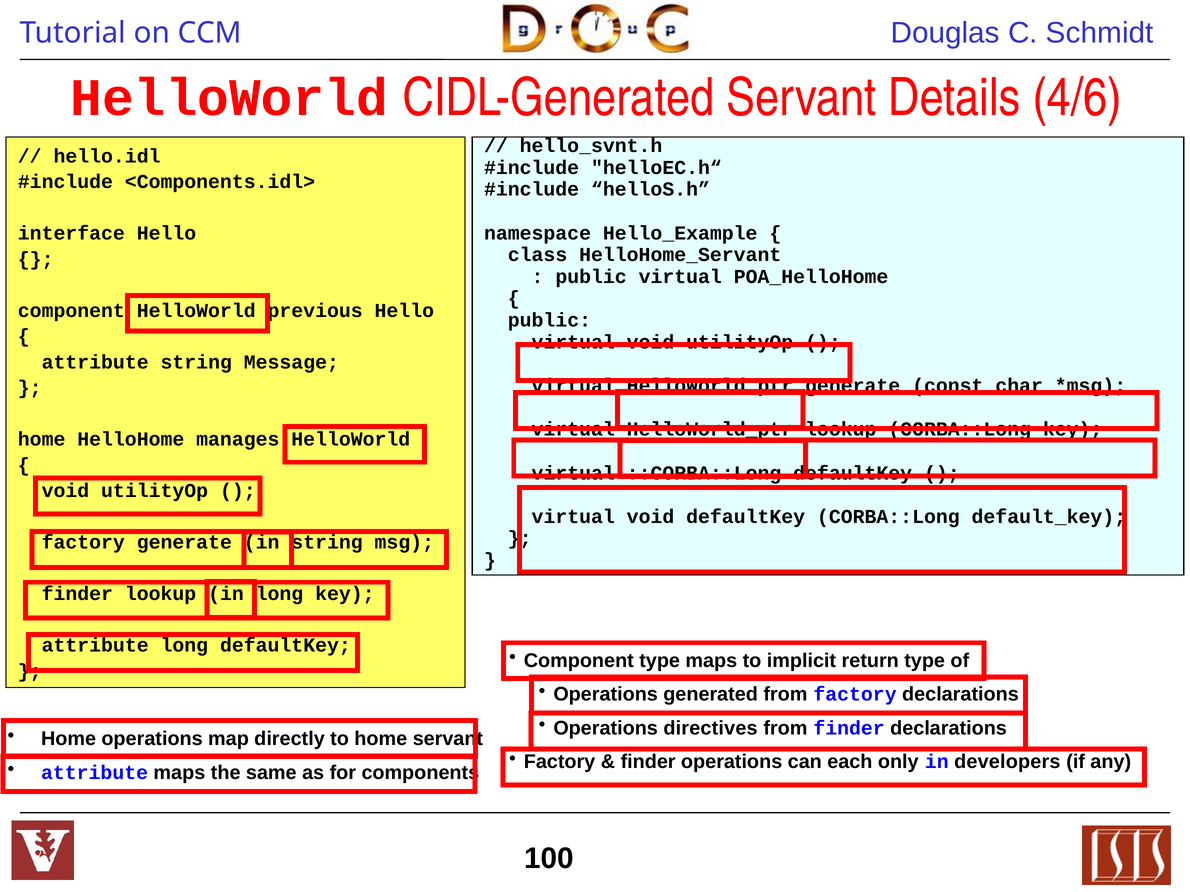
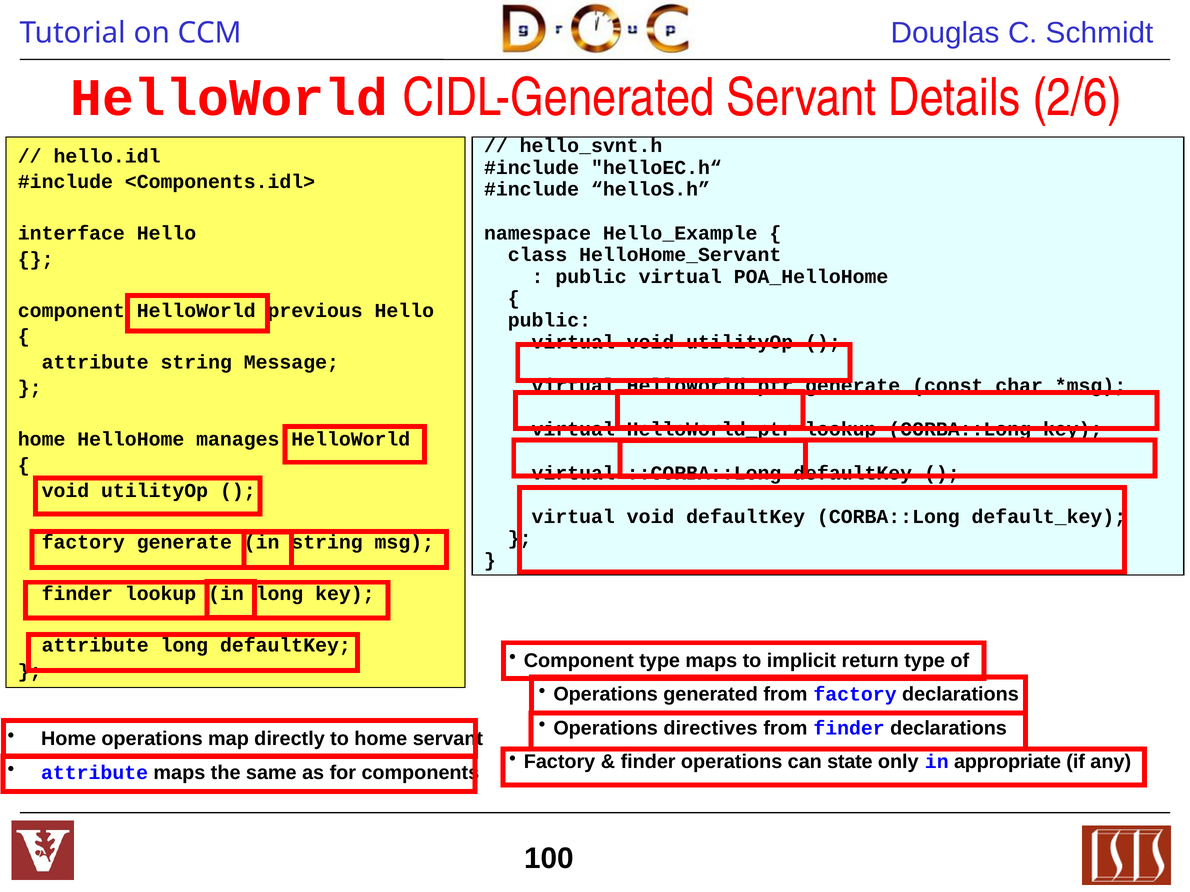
4/6: 4/6 -> 2/6 (1077, 98)
each: each -> state (850, 762)
developers: developers -> appropriate (1008, 762)
